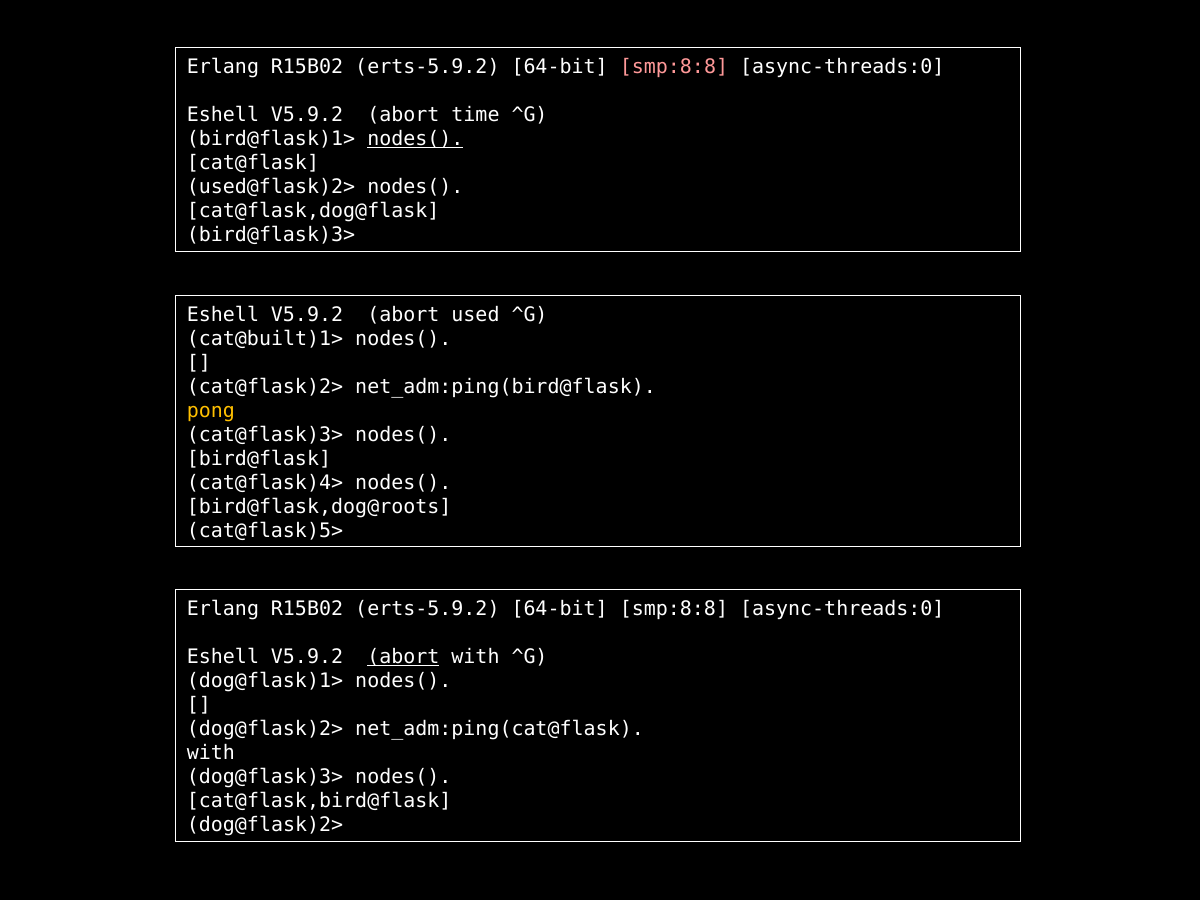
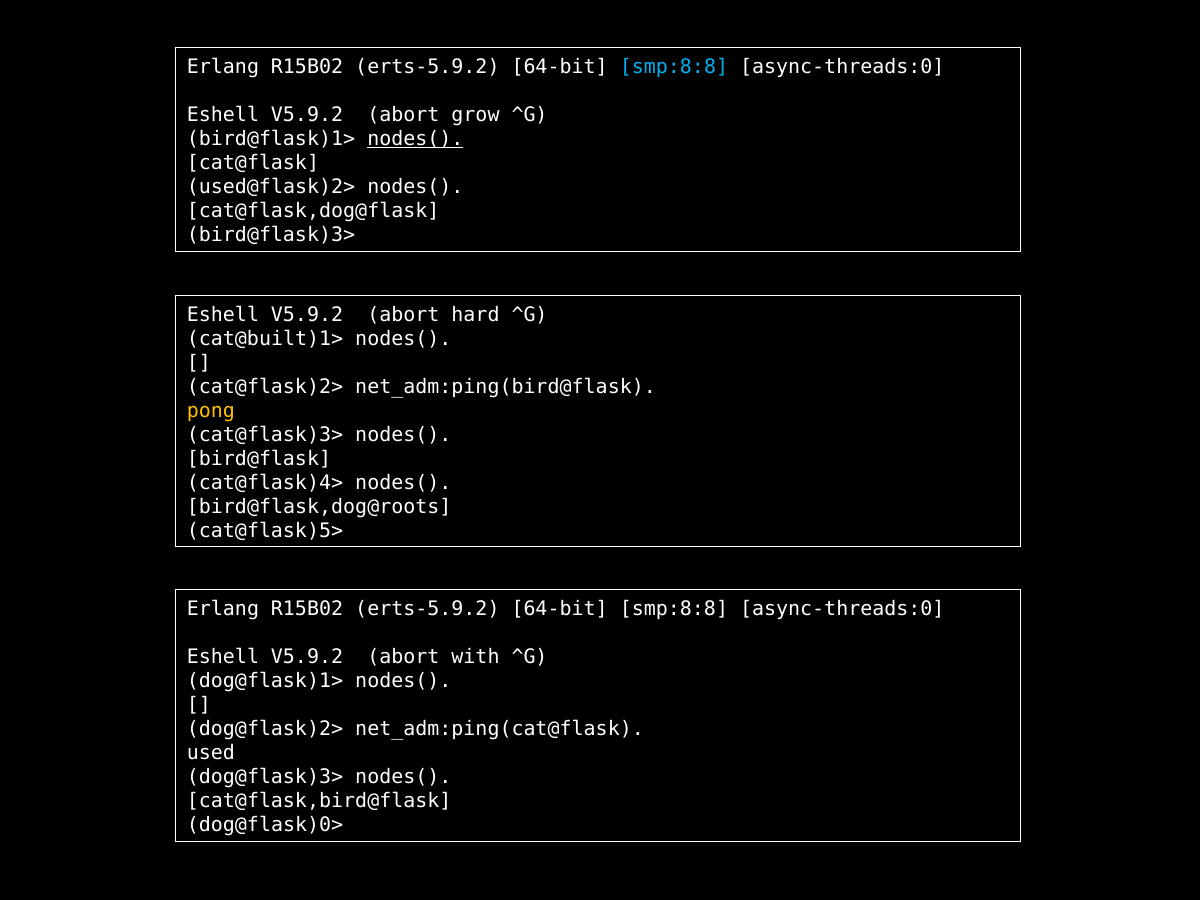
smp:8:8 colour: pink -> light blue (674, 67)
time: time -> grow (475, 115)
used: used -> hard (475, 314)
abort underline: present -> none (403, 657)
with: with -> used (211, 753)
dog@flask)2>: dog@flask)2> -> dog@flask)0> (265, 825)
